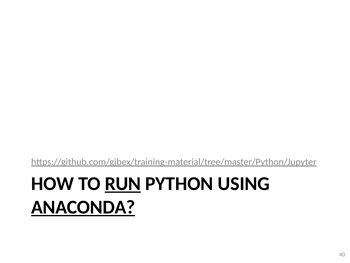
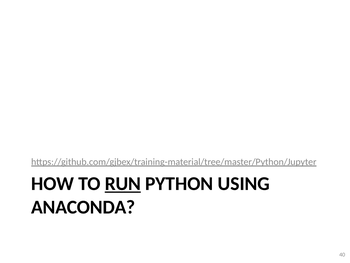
ANACONDA underline: present -> none (83, 207)
